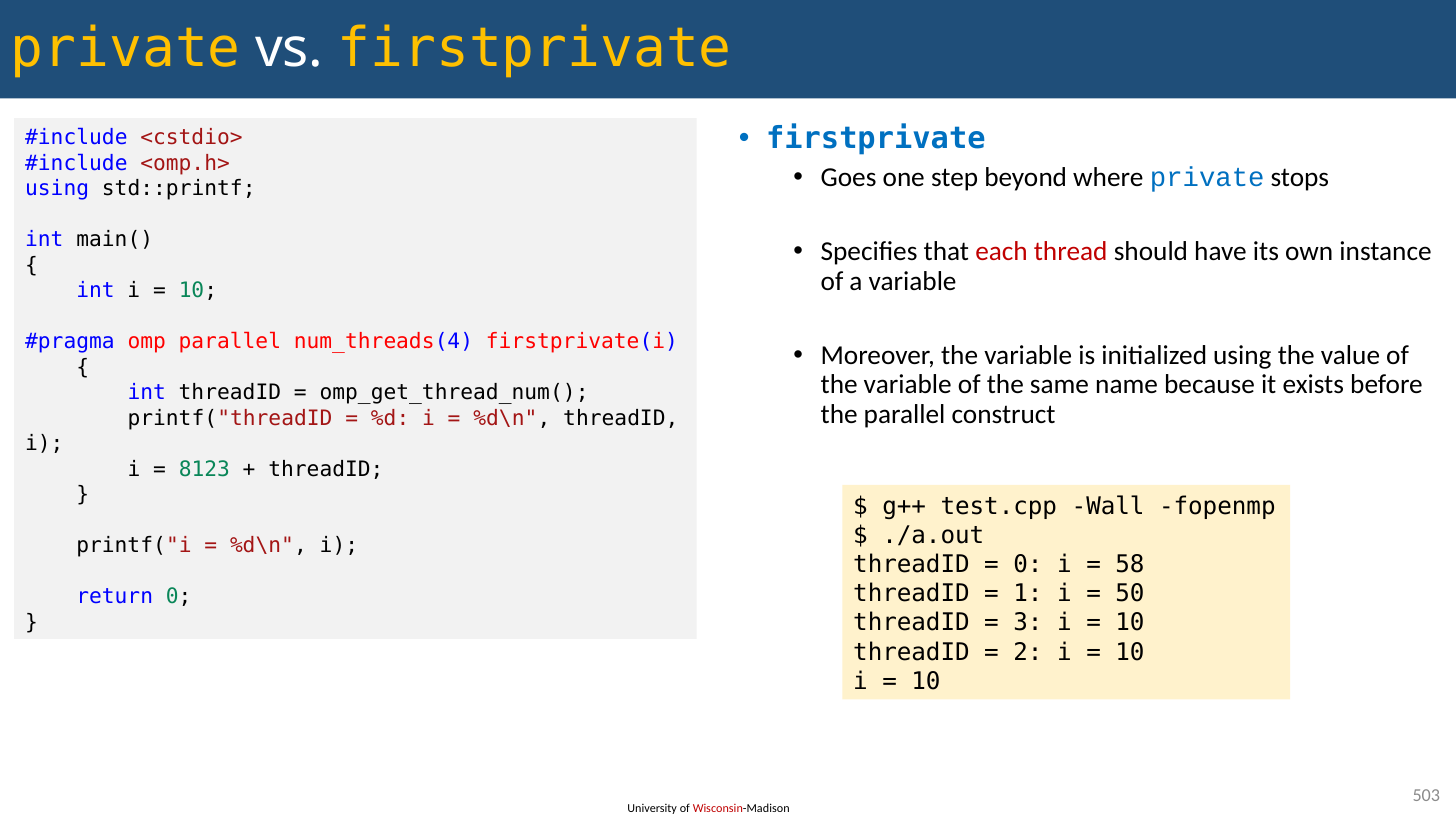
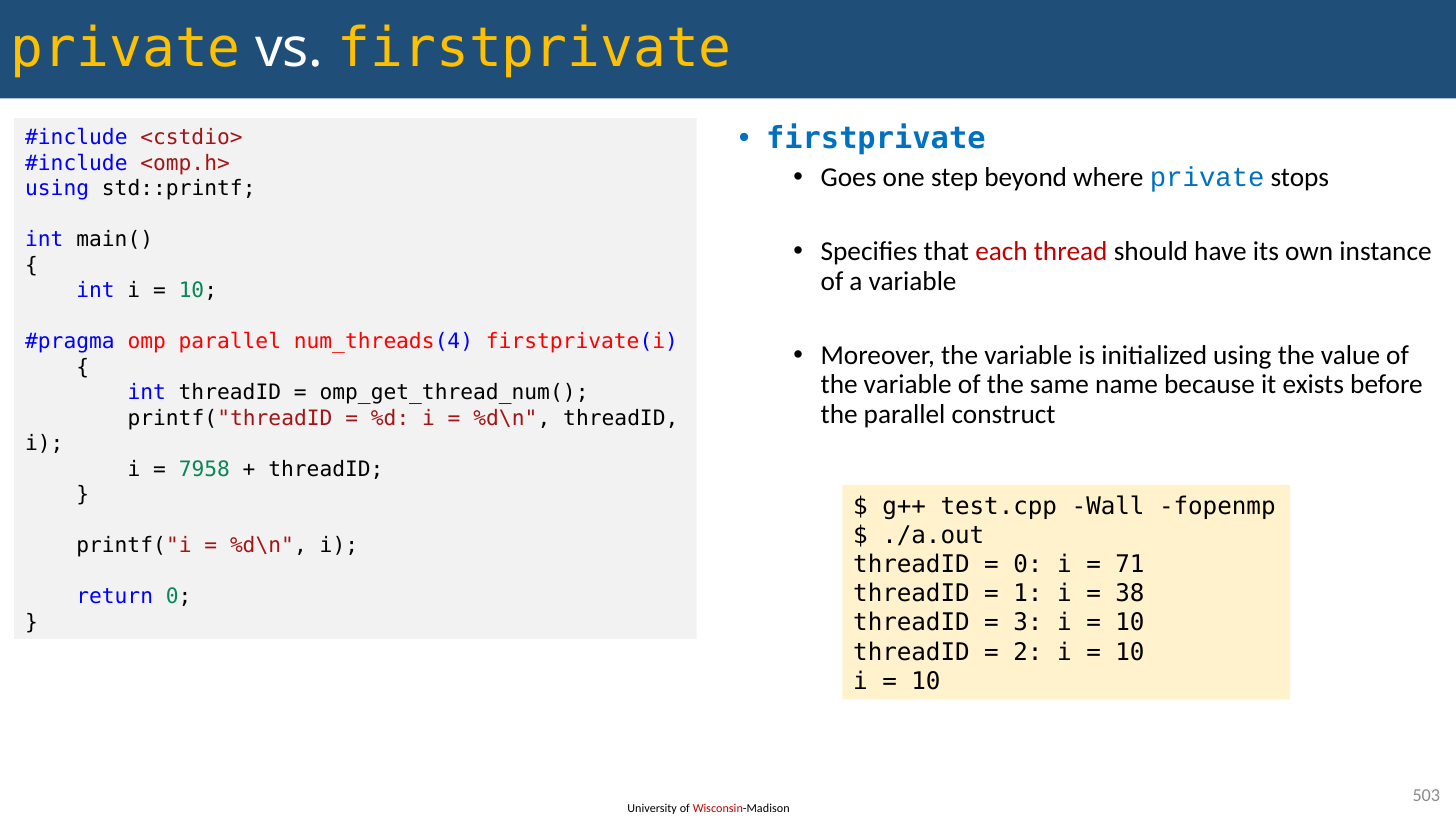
8123: 8123 -> 7958 (204, 469)
58: 58 -> 71 (1130, 565)
50: 50 -> 38 (1130, 594)
